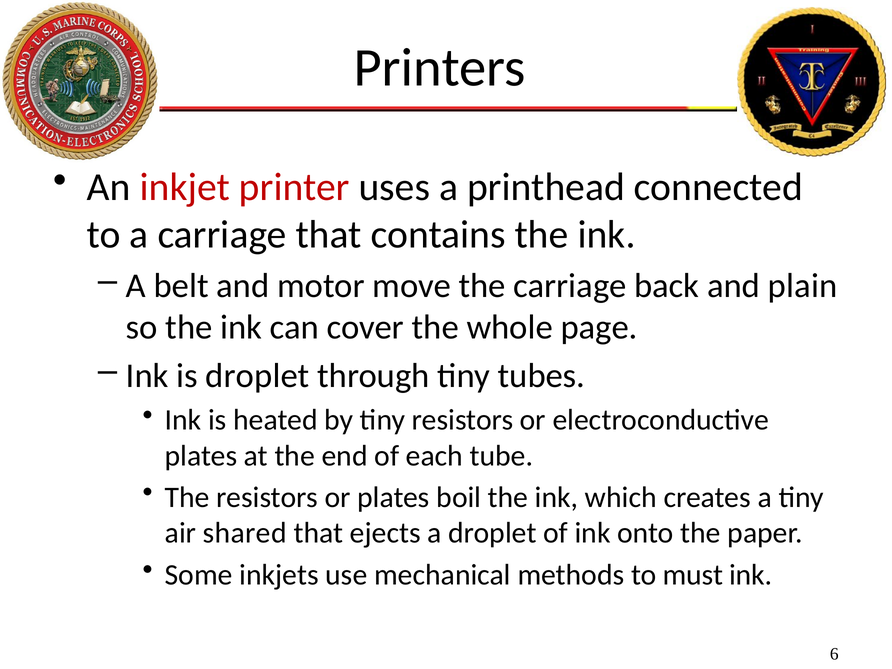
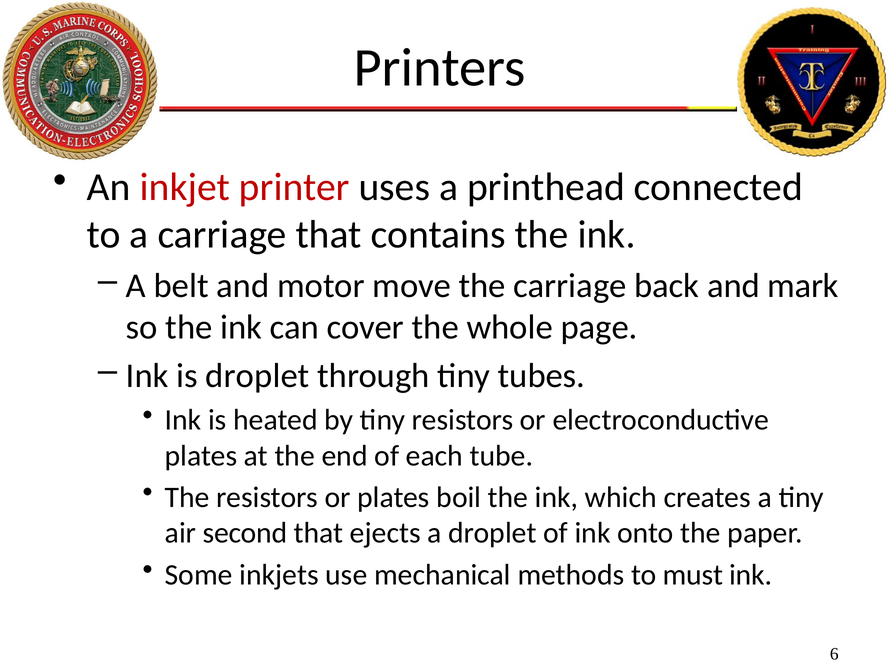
plain: plain -> mark (803, 286)
shared: shared -> second (245, 533)
